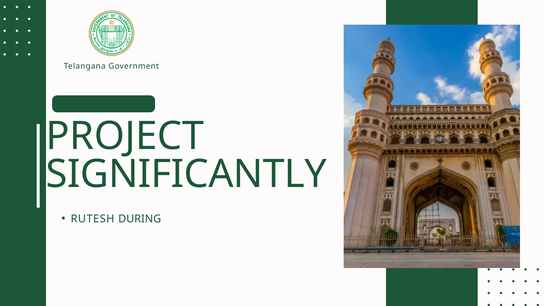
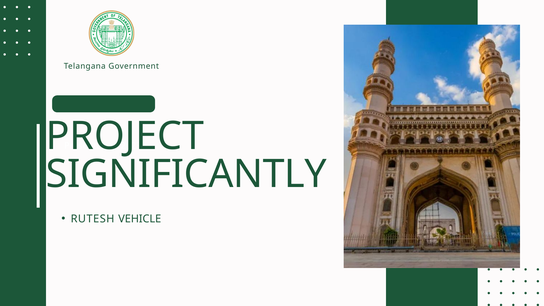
DURING: DURING -> VEHICLE (140, 219)
